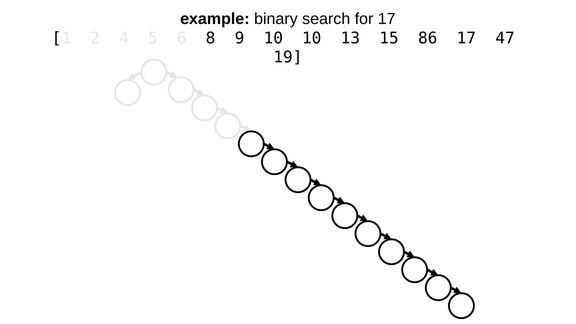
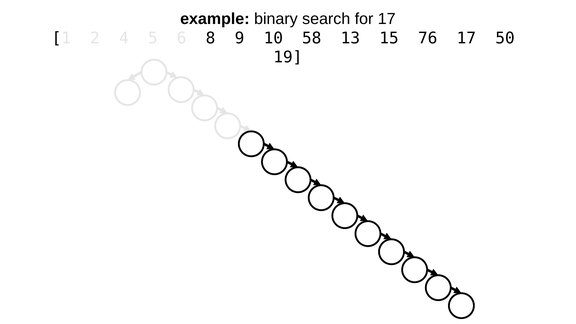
10 10: 10 -> 58 (312, 38)
86: 86 -> 76 (428, 38)
47: 47 -> 50 (505, 38)
